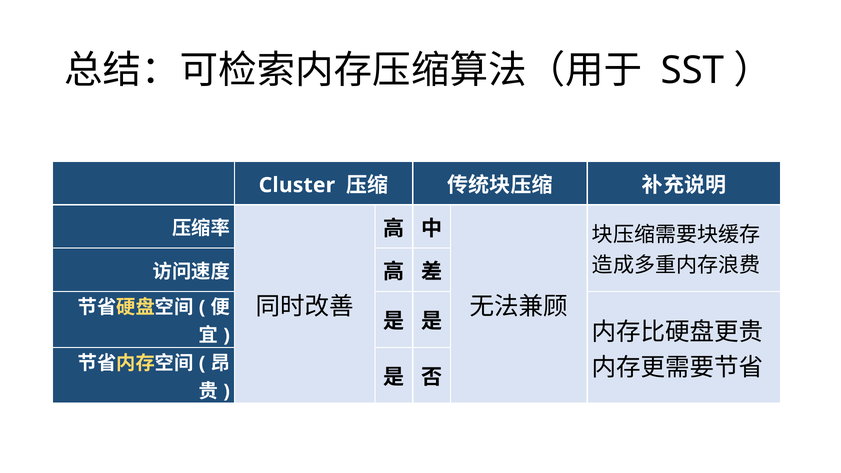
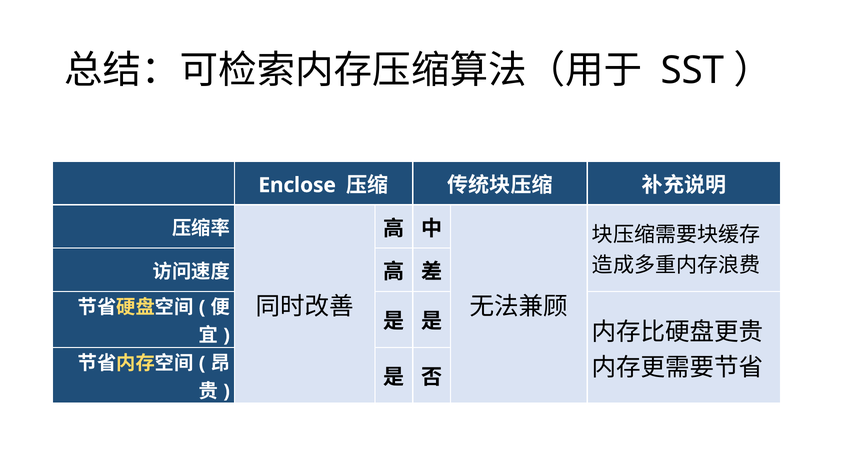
Cluster: Cluster -> Enclose (297, 185)
